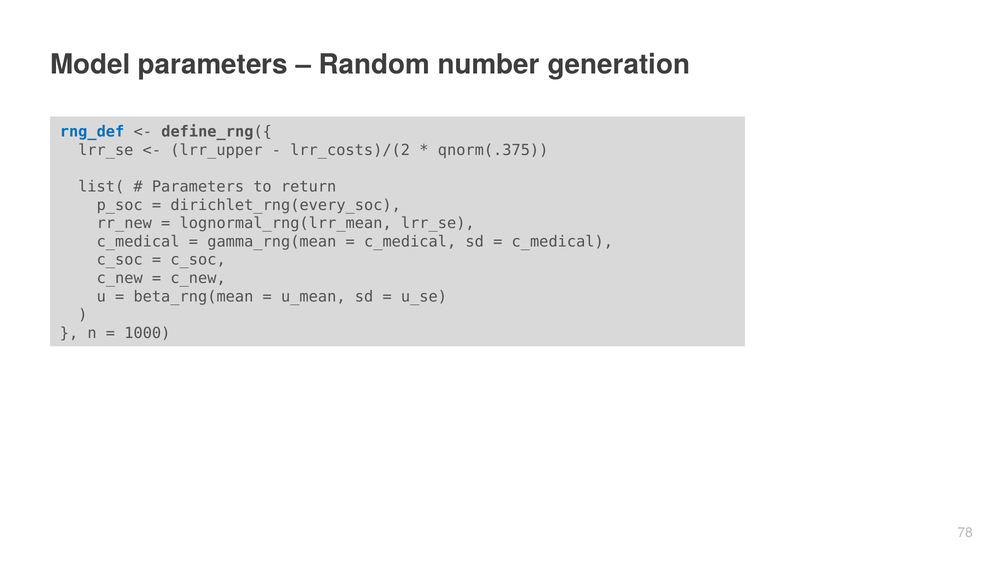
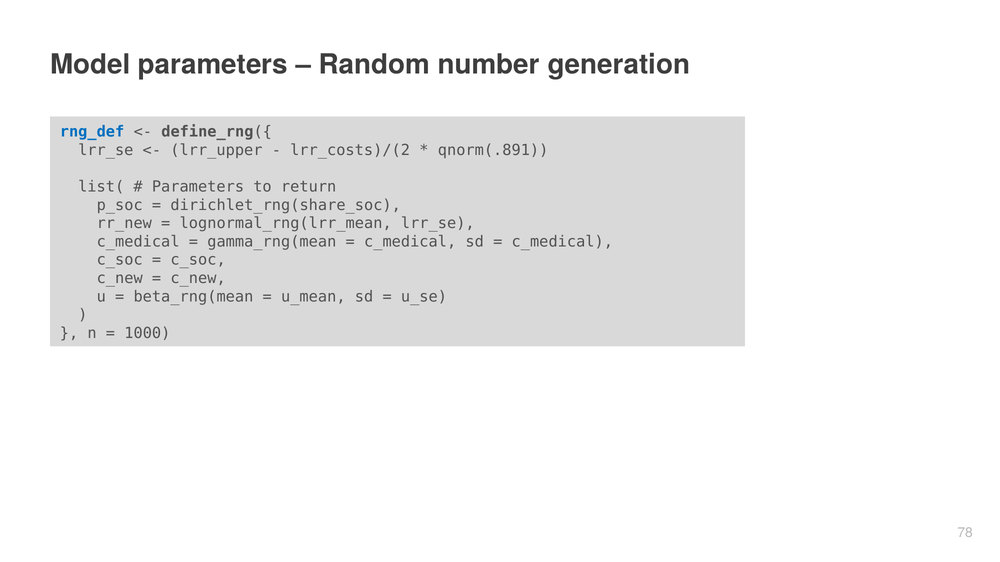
qnorm(.375: qnorm(.375 -> qnorm(.891 (493, 150)
dirichlet_rng(every_soc: dirichlet_rng(every_soc -> dirichlet_rng(share_soc (286, 205)
